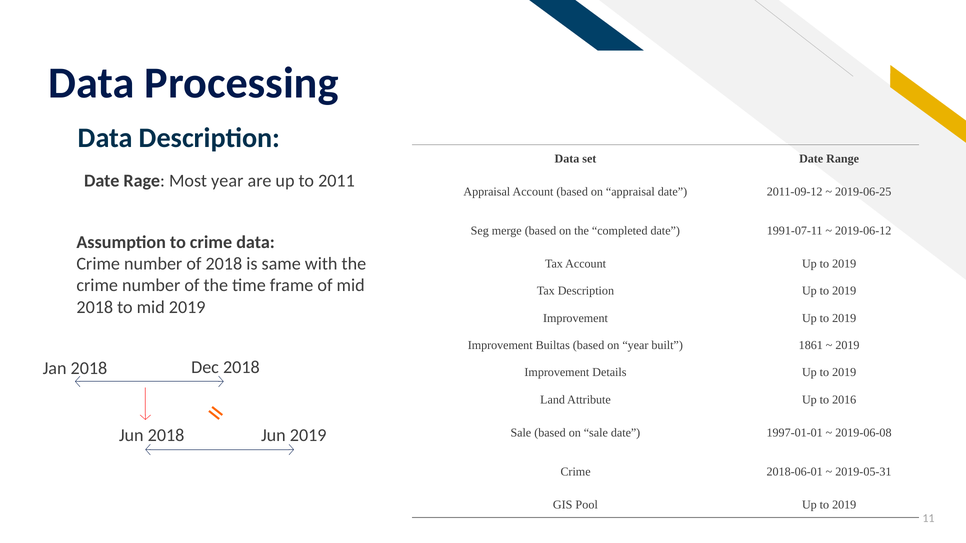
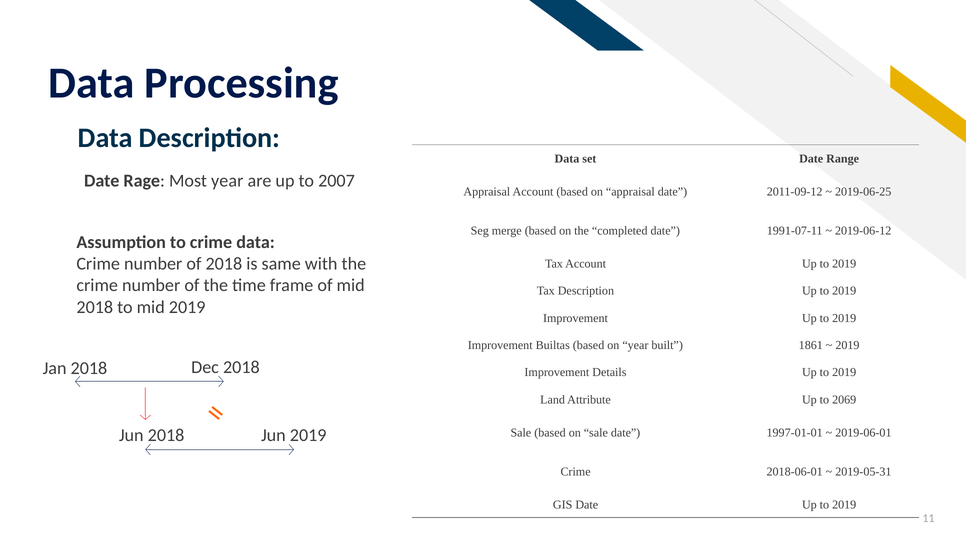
2011: 2011 -> 2007 (336, 181)
2016: 2016 -> 2069 (844, 400)
2019-06-08: 2019-06-08 -> 2019-06-01 (863, 433)
GIS Pool: Pool -> Date (587, 505)
